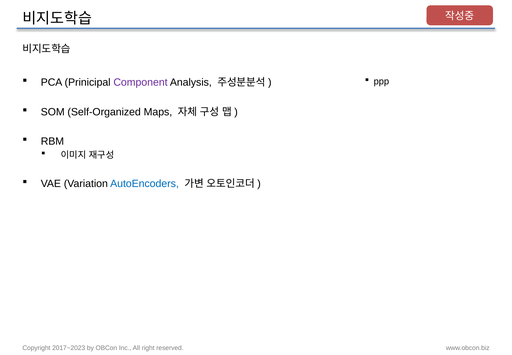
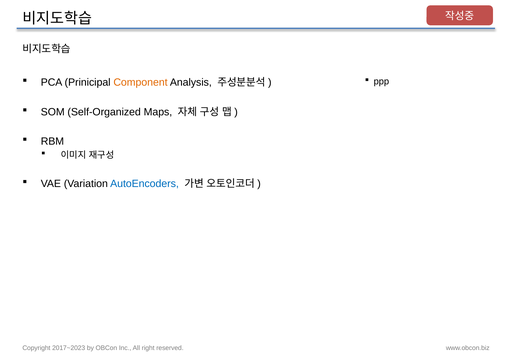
Component colour: purple -> orange (141, 82)
